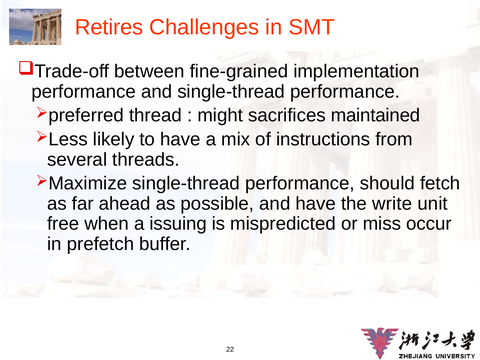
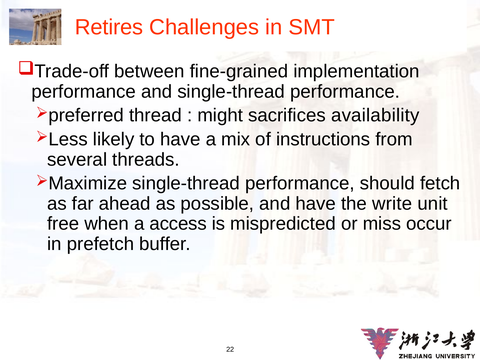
maintained: maintained -> availability (375, 116)
issuing: issuing -> access (178, 224)
